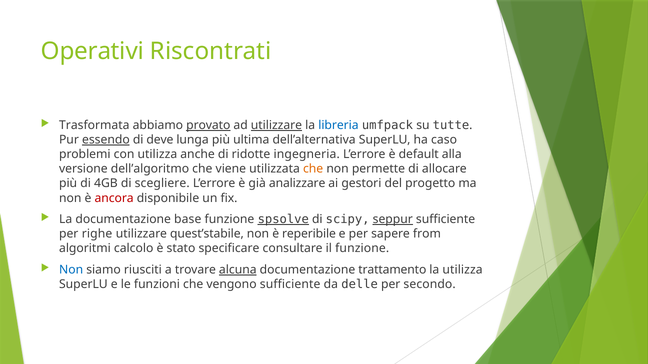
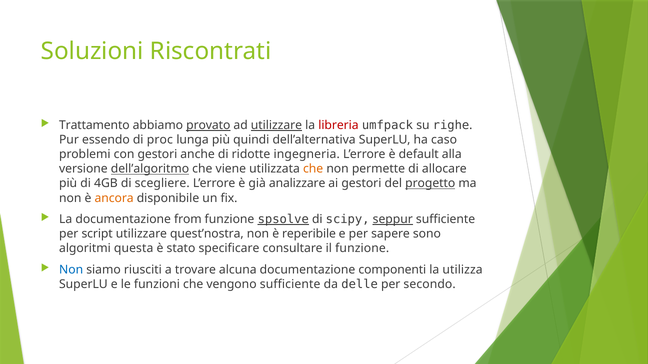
Operativi: Operativi -> Soluzioni (92, 51)
Trasformata: Trasformata -> Trattamento (94, 125)
libreria colour: blue -> red (338, 125)
tutte: tutte -> righe (451, 125)
essendo underline: present -> none (106, 140)
deve: deve -> proc (160, 140)
ultima: ultima -> quindi (251, 140)
con utilizza: utilizza -> gestori (157, 155)
dell’algoritmo underline: none -> present (150, 169)
progetto underline: none -> present (430, 184)
ancora colour: red -> orange (114, 198)
base: base -> from (188, 220)
righe: righe -> script (97, 234)
quest’stabile: quest’stabile -> quest’nostra (207, 234)
from: from -> sono (427, 234)
calcolo: calcolo -> questa (134, 249)
alcuna underline: present -> none (238, 270)
trattamento: trattamento -> componenti (392, 270)
